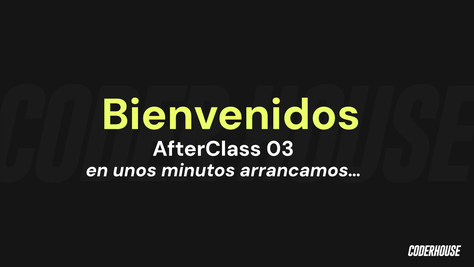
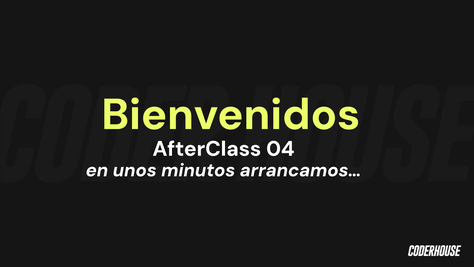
03: 03 -> 04 (280, 149)
